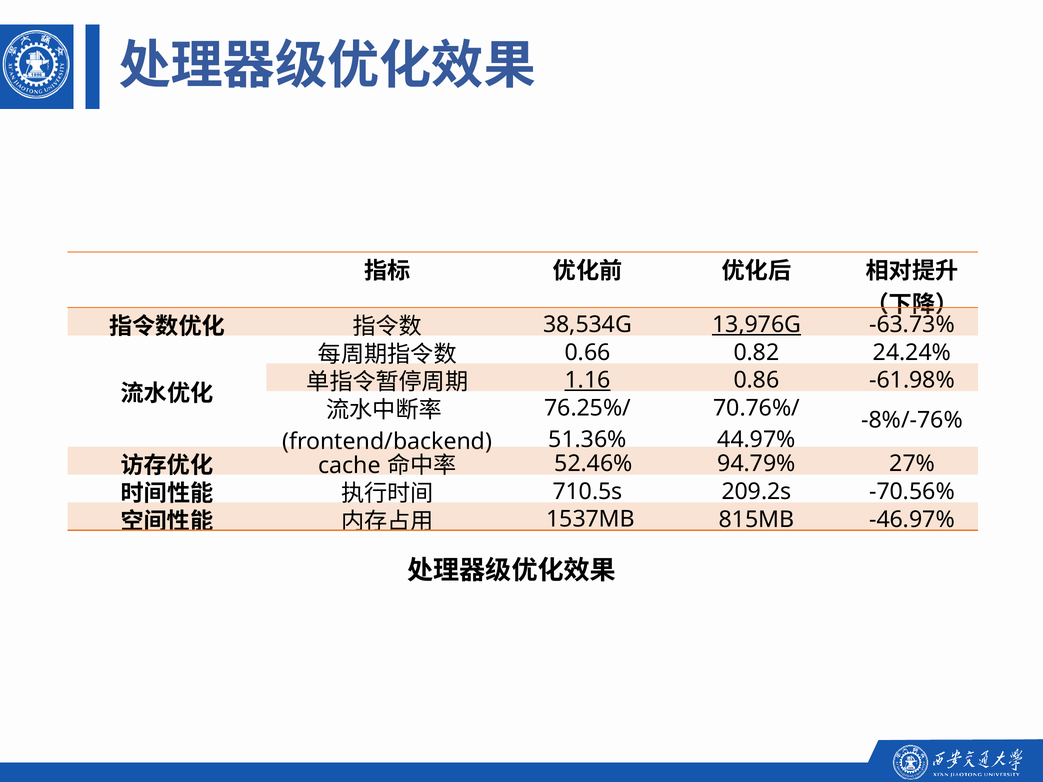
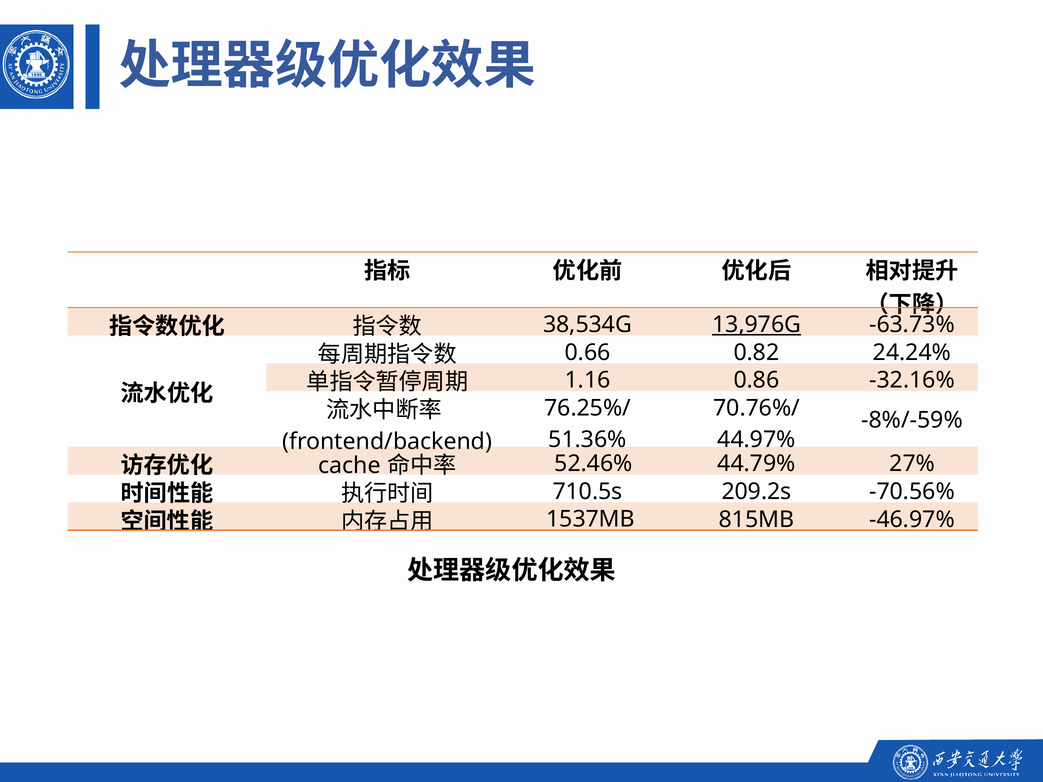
1.16 underline: present -> none (588, 380)
-61.98%: -61.98% -> -32.16% (912, 380)
-8%/-76%: -8%/-76% -> -8%/-59% (912, 420)
94.79%: 94.79% -> 44.79% (757, 464)
